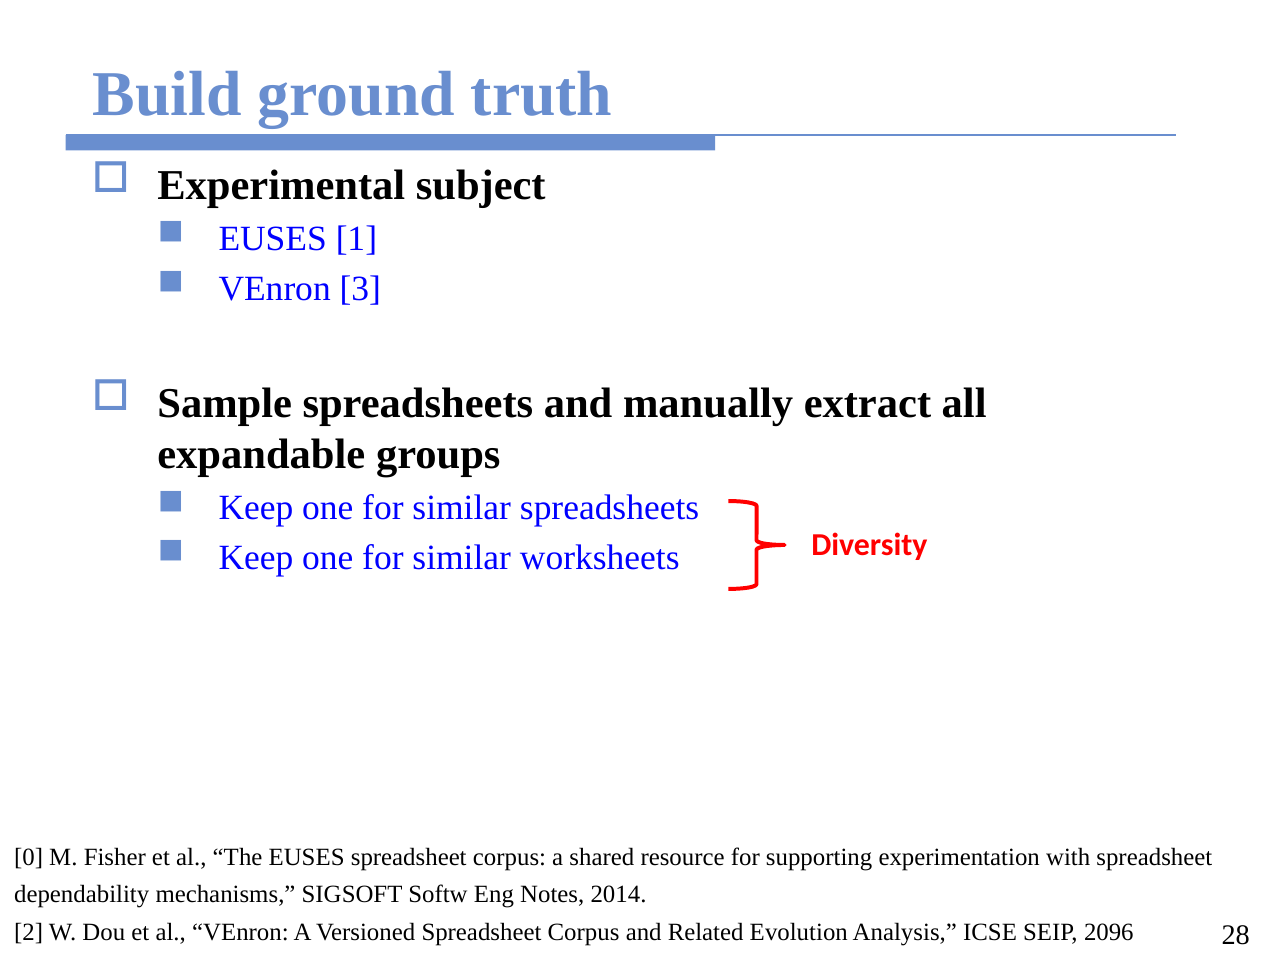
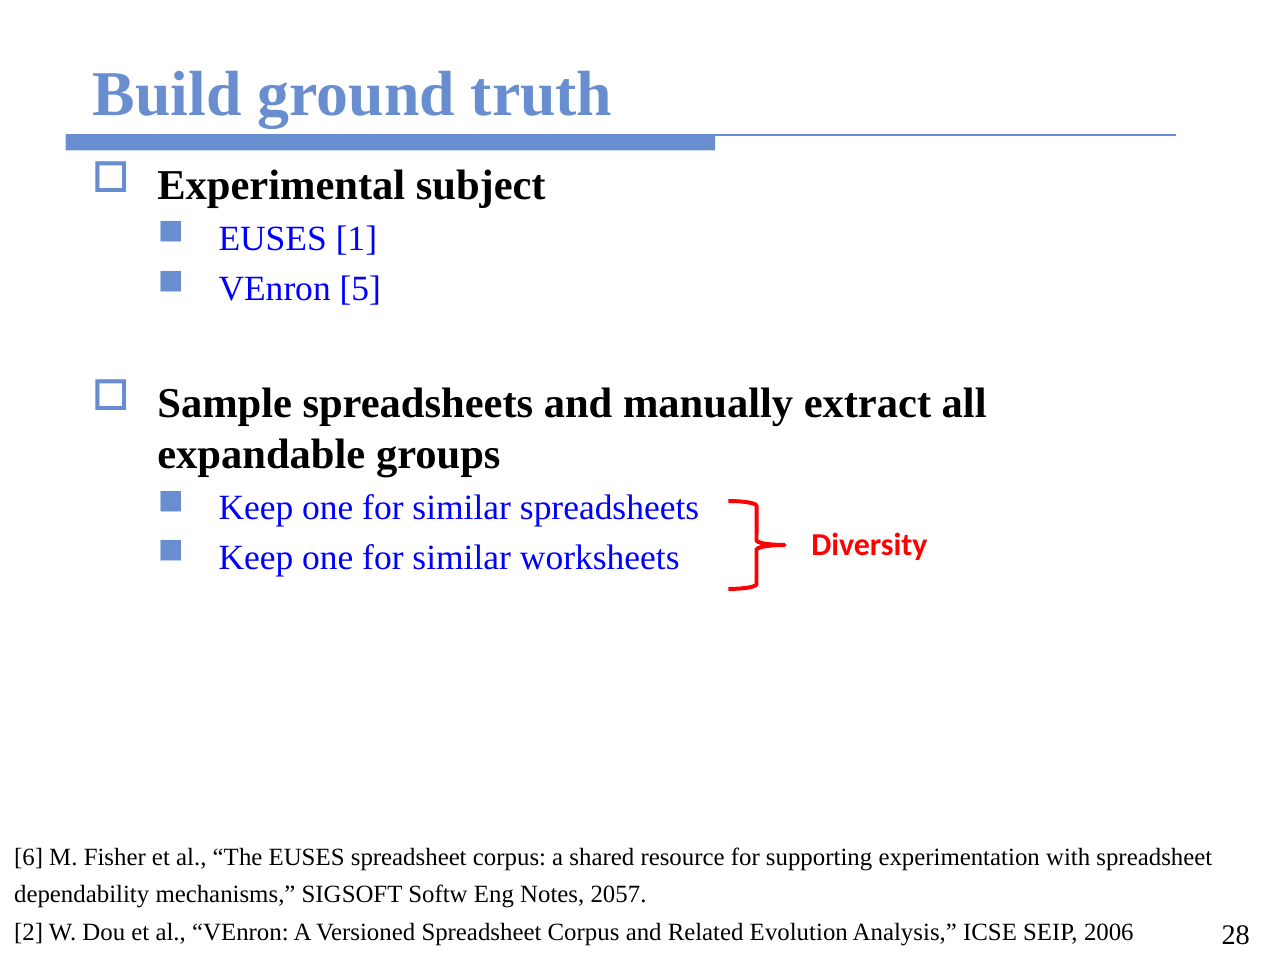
3: 3 -> 5 (360, 288)
0: 0 -> 6 (29, 857)
2014: 2014 -> 2057 (619, 895)
2096: 2096 -> 2006 (1109, 932)
